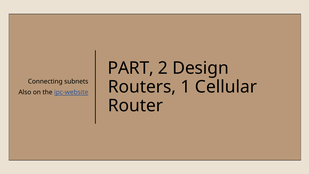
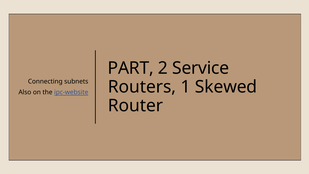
Design: Design -> Service (201, 68)
Cellular: Cellular -> Skewed (226, 87)
